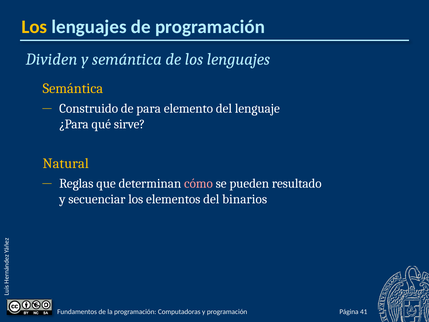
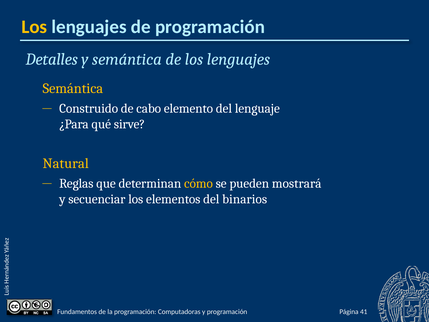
Dividen: Dividen -> Detalles (52, 59)
para: para -> cabo (149, 108)
cómo colour: pink -> yellow (198, 183)
resultado: resultado -> mostrará (297, 183)
